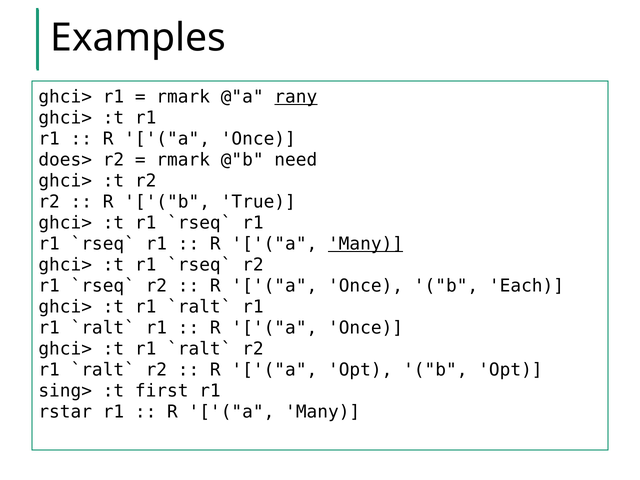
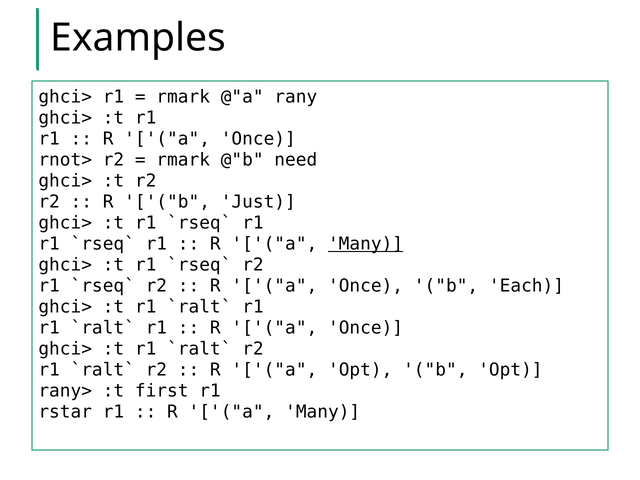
rany underline: present -> none (296, 97)
does>: does> -> rnot> (65, 160)
True: True -> Just (258, 202)
sing>: sing> -> rany> (65, 391)
